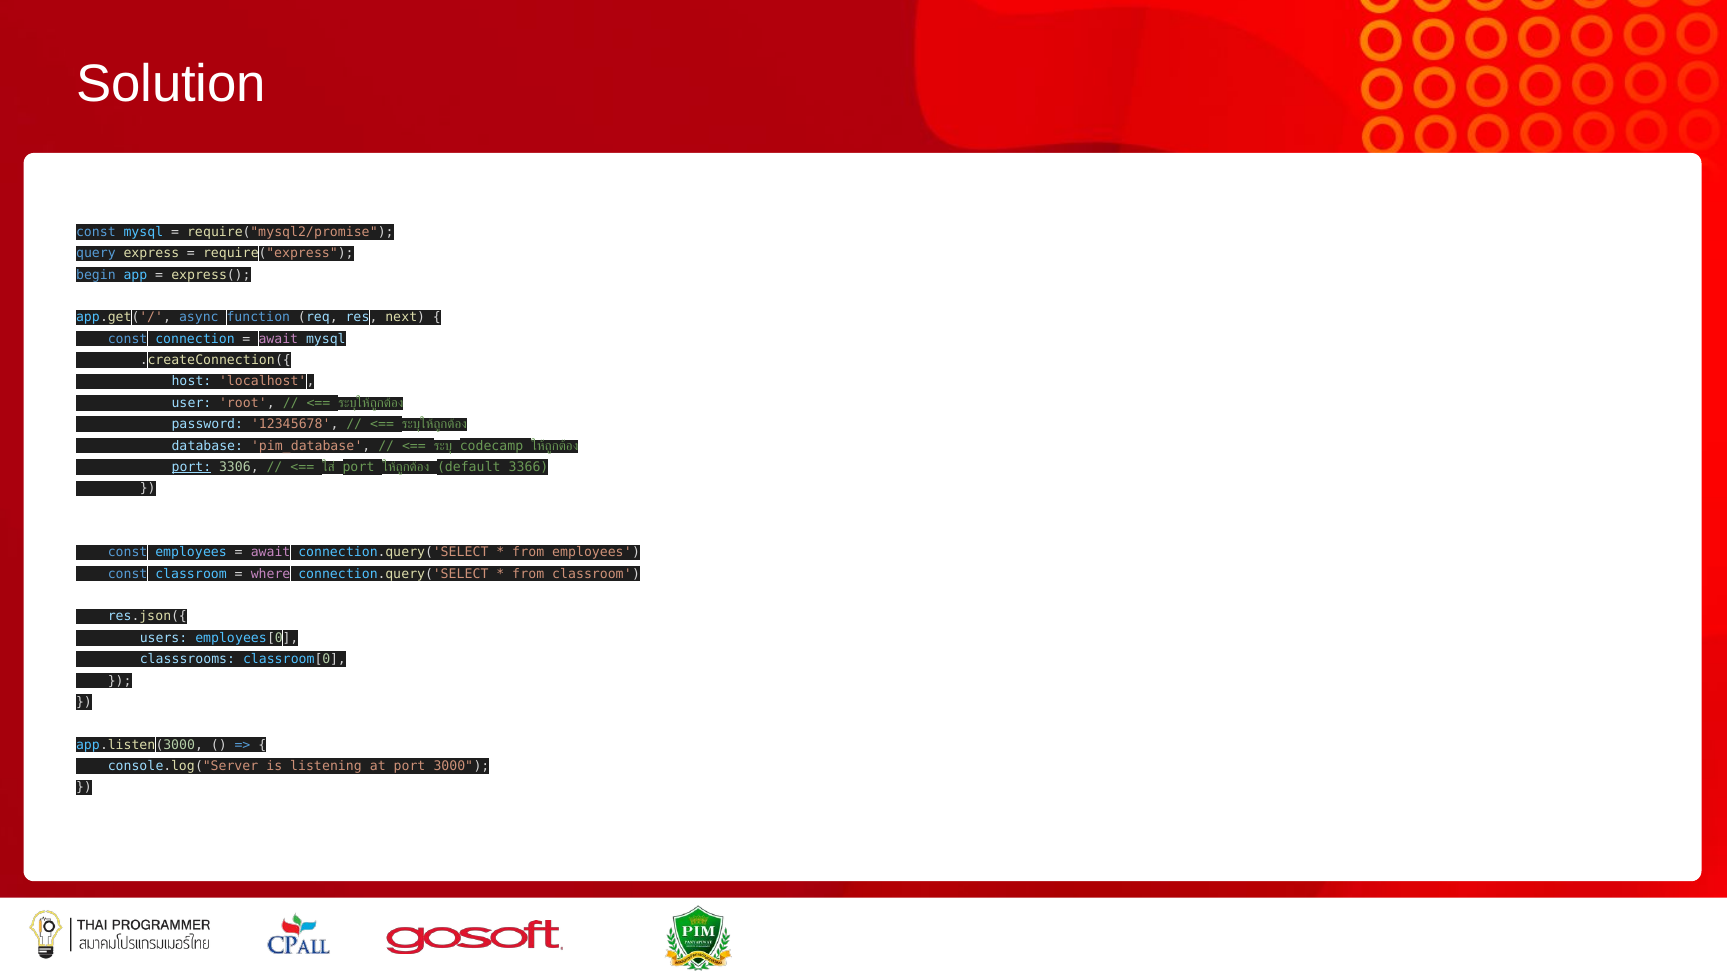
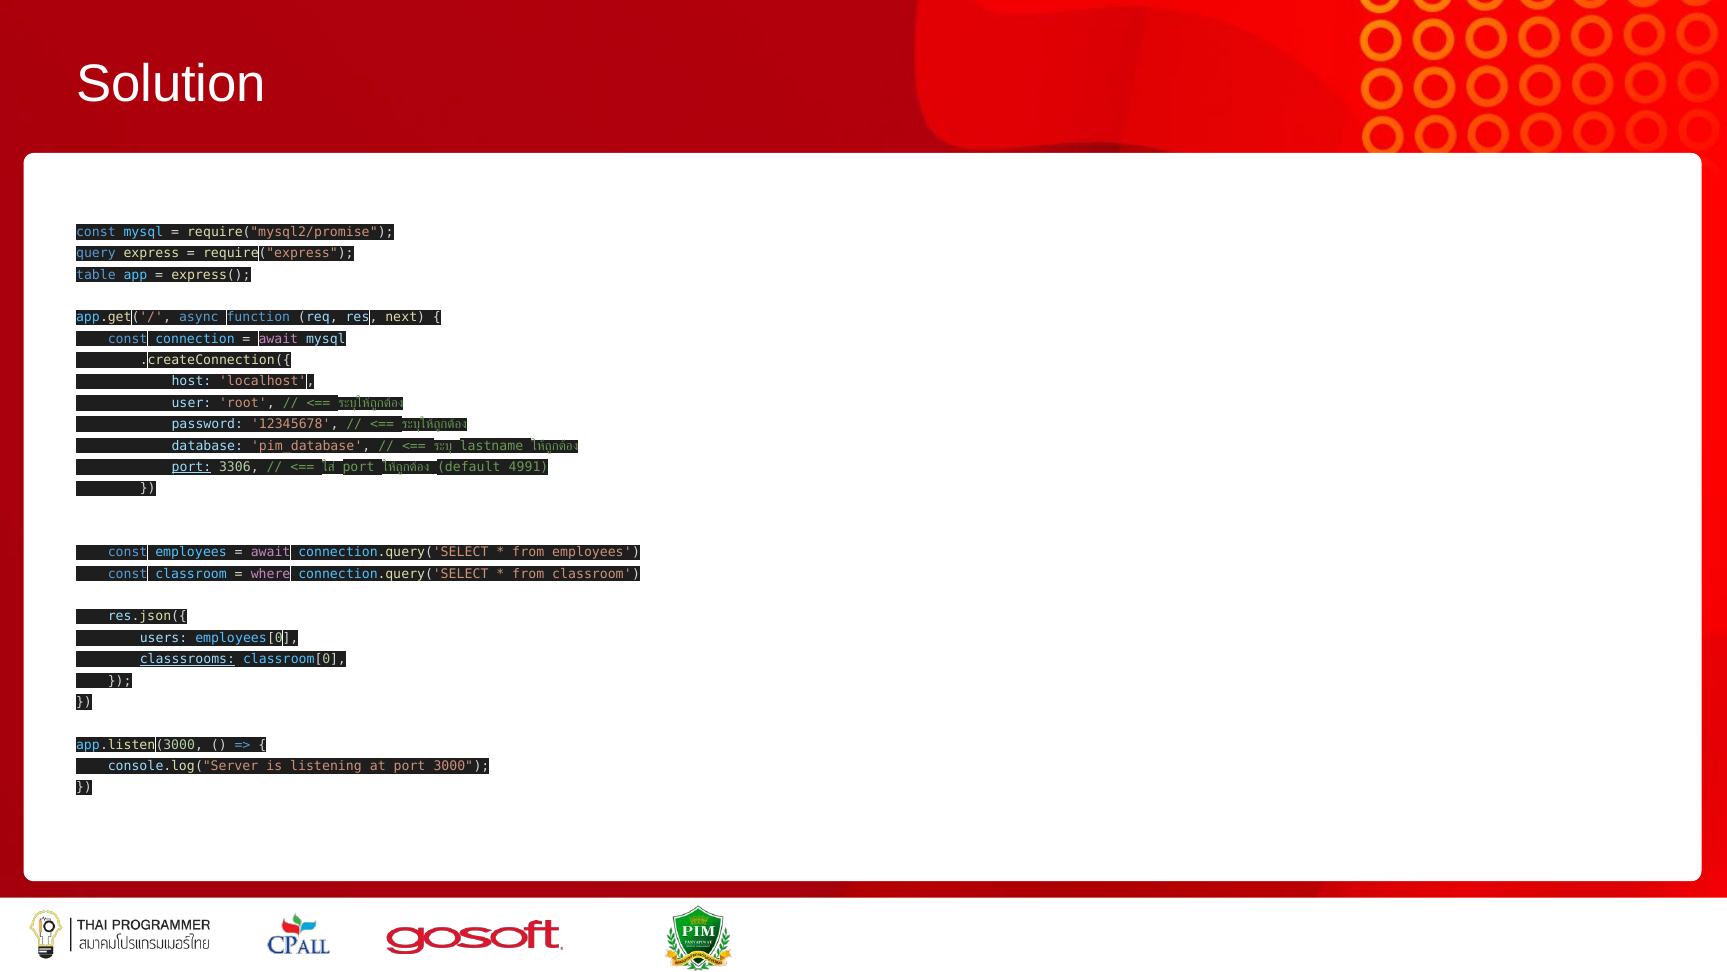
begin: begin -> table (96, 275)
codecamp: codecamp -> lastname (491, 445)
3366: 3366 -> 4991 (529, 467)
classsrooms underline: none -> present (187, 659)
